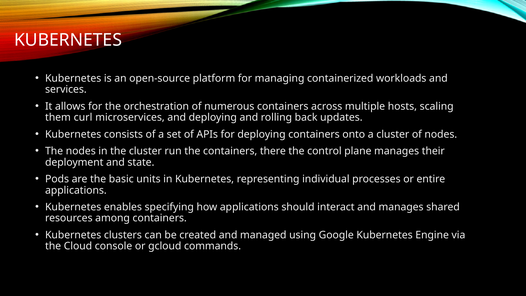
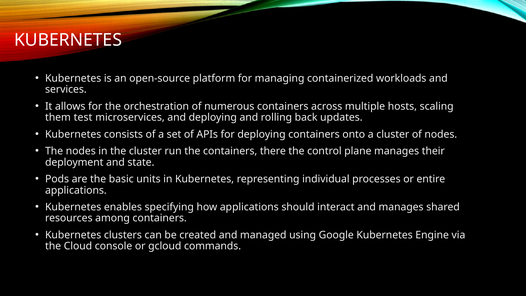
curl: curl -> test (83, 117)
